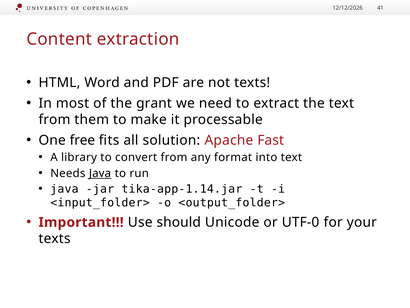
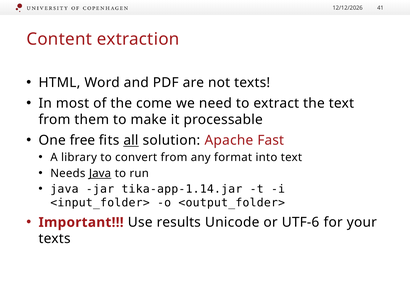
grant: grant -> come (154, 103)
all underline: none -> present (131, 140)
should: should -> results (179, 222)
UTF-0: UTF-0 -> UTF-6 (301, 222)
